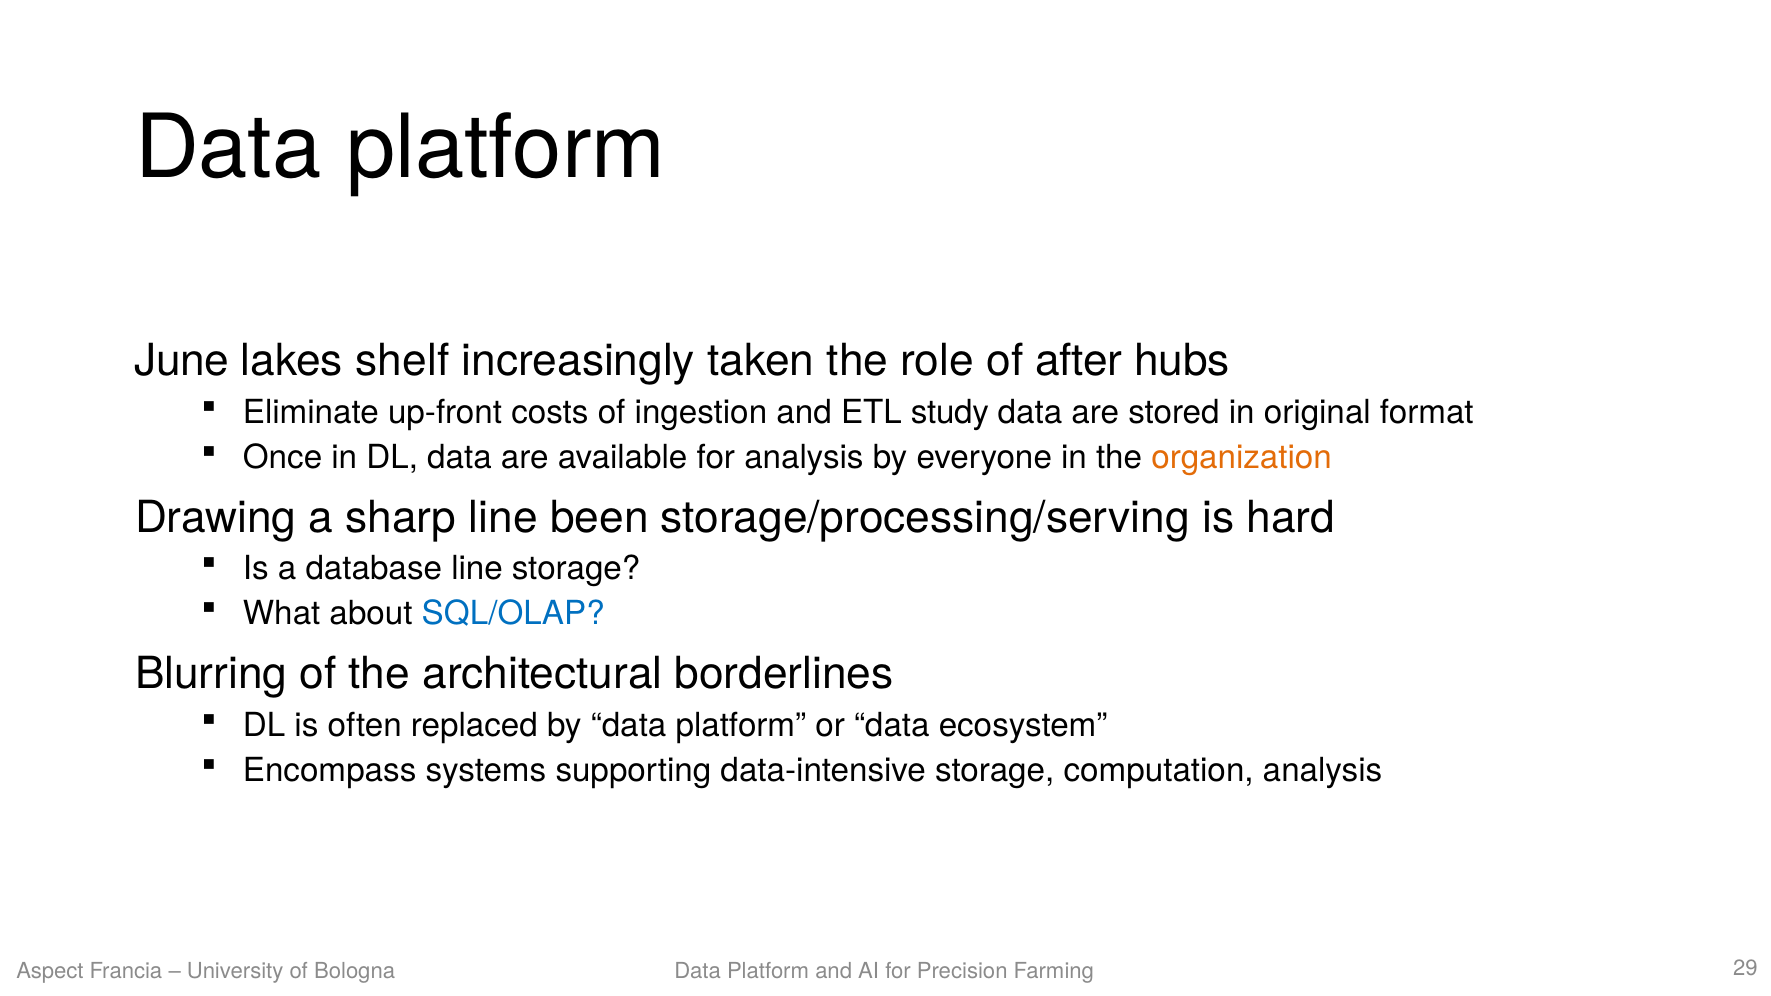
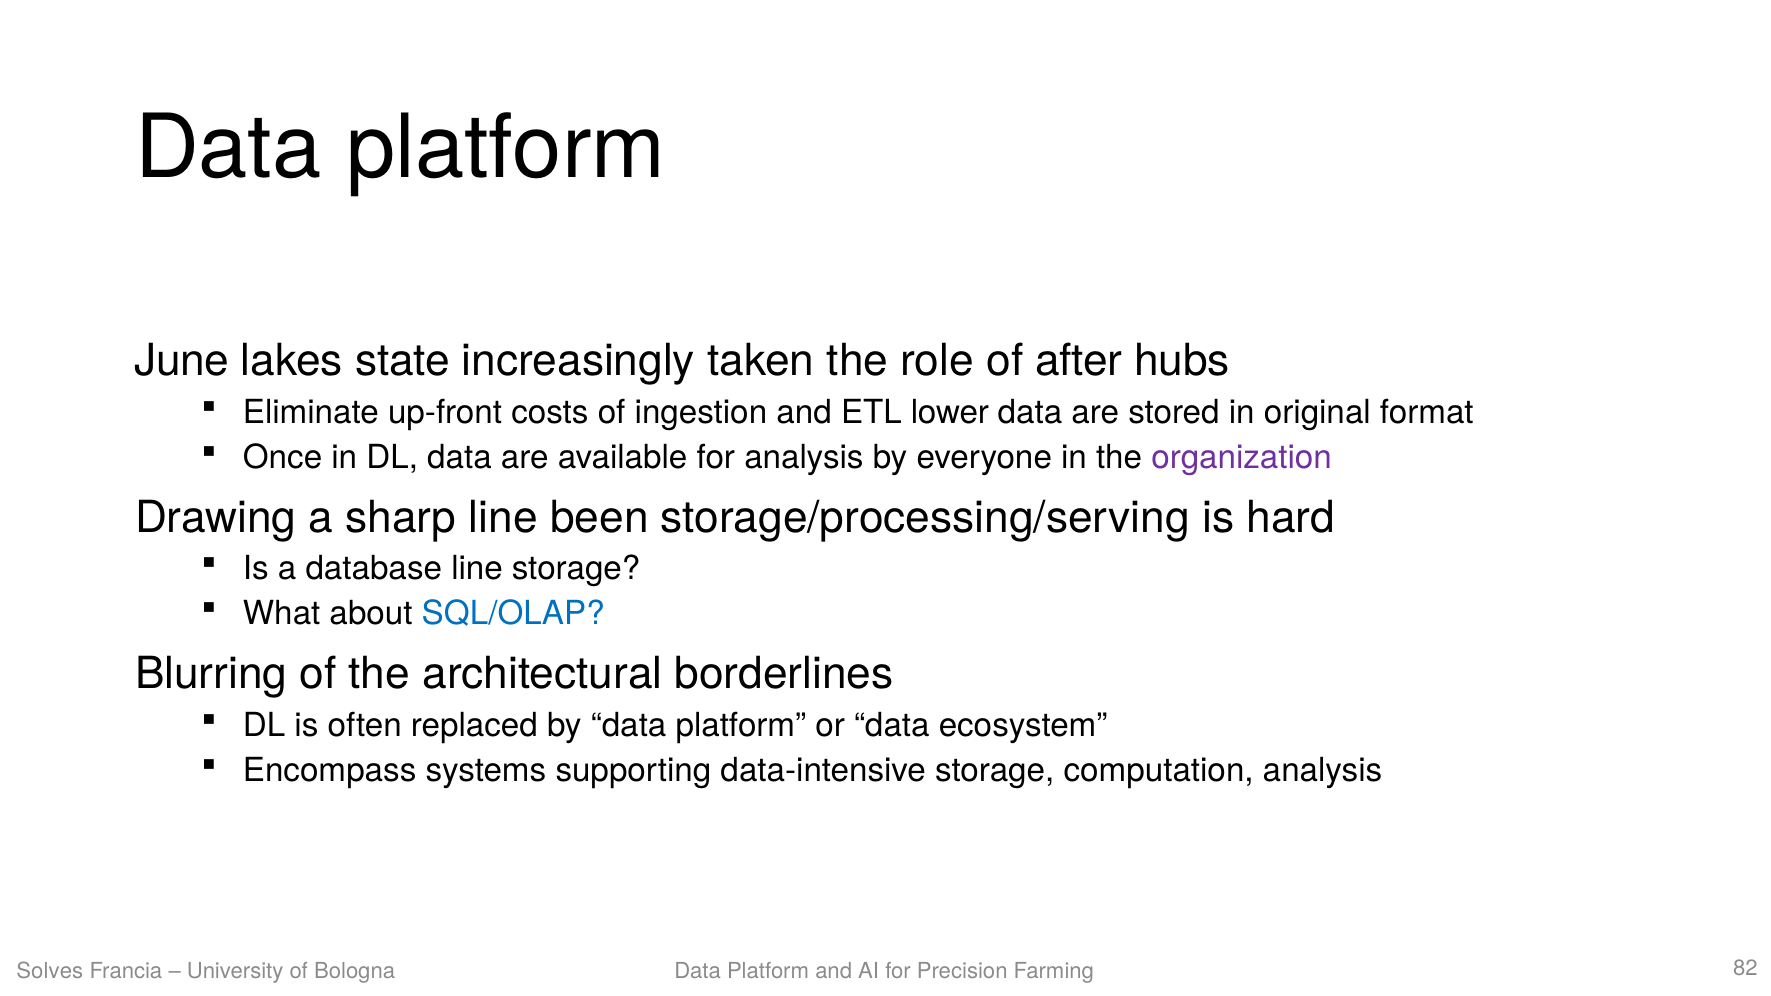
shelf: shelf -> state (403, 361)
study: study -> lower (950, 412)
organization colour: orange -> purple (1242, 457)
Aspect: Aspect -> Solves (50, 971)
29: 29 -> 82 (1745, 969)
